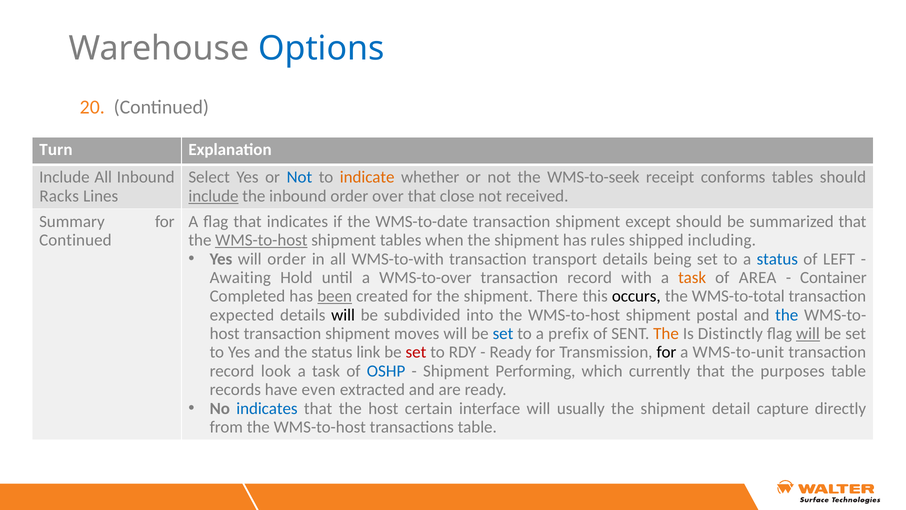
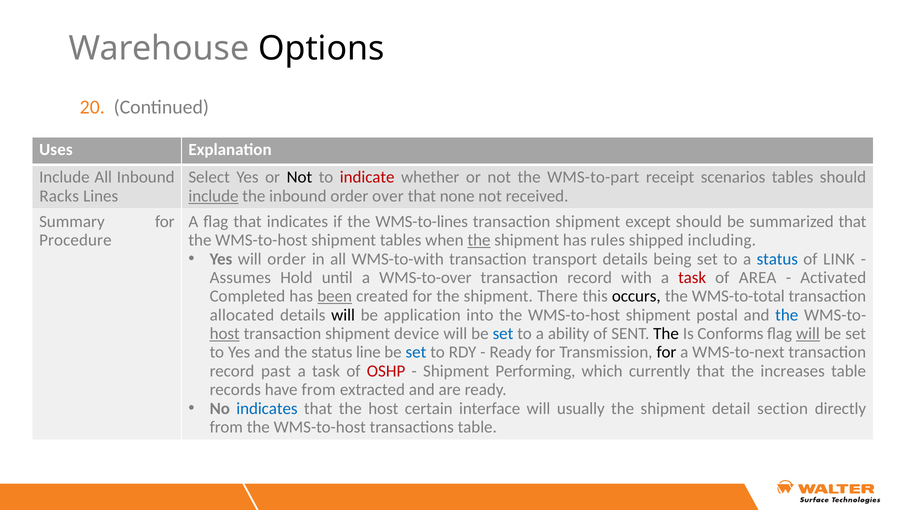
Options colour: blue -> black (321, 49)
Turn: Turn -> Uses (56, 150)
Not colour: blue -> black (299, 177)
indicate colour: orange -> red (367, 177)
WMS-to-seek: WMS-to-seek -> WMS-to-part (593, 177)
conforms: conforms -> scenarios (733, 177)
close: close -> none (457, 196)
WMS-to-date: WMS-to-date -> WMS-to-lines (422, 221)
Continued: Continued -> Procedure (75, 240)
WMS-to-host underline: present -> none (261, 240)
the underline: none -> present (479, 240)
LEFT: LEFT -> LINK (839, 259)
Awaiting: Awaiting -> Assumes (240, 277)
task colour: orange -> red (692, 277)
Container: Container -> Activated (833, 277)
expected: expected -> allocated (242, 315)
subdivided: subdivided -> application (422, 315)
host underline: none -> present (225, 333)
moves: moves -> device (417, 333)
prefix: prefix -> ability (569, 333)
The colour: orange -> black (666, 333)
Distinctly: Distinctly -> Conforms (730, 333)
link: link -> line (368, 352)
set colour: red -> blue (416, 352)
WMS-to-unit: WMS-to-unit -> WMS-to-next (738, 352)
look: look -> past (276, 371)
OSHP colour: blue -> red (386, 371)
purposes: purposes -> increases (793, 371)
have even: even -> from (319, 389)
capture: capture -> section (783, 408)
